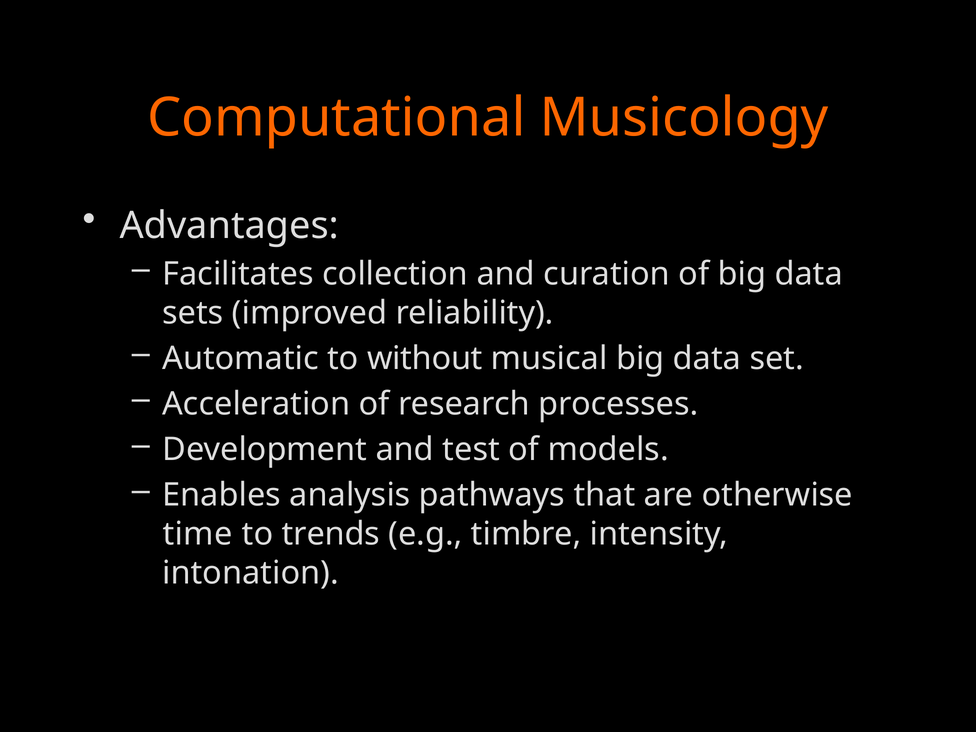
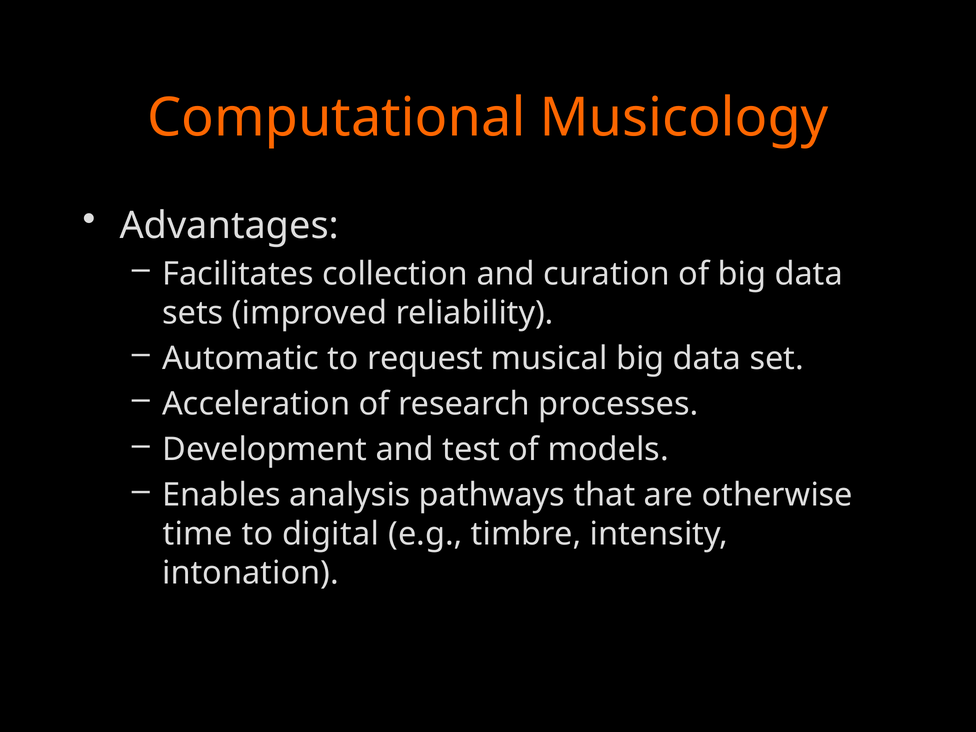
without: without -> request (425, 359)
trends: trends -> digital (331, 534)
